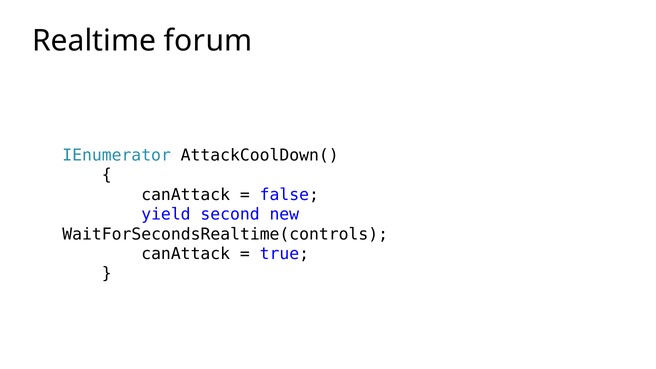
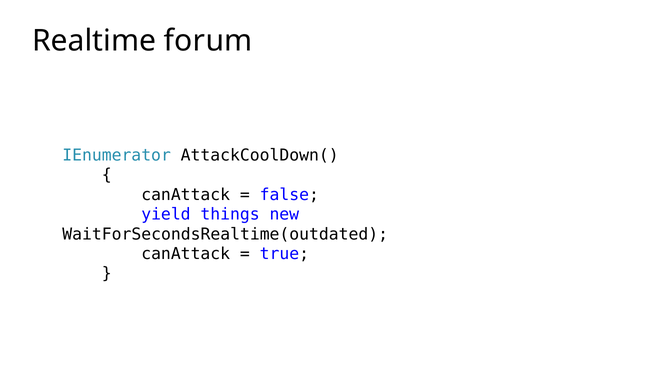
second: second -> things (230, 214)
WaitForSecondsRealtime(controls: WaitForSecondsRealtime(controls -> WaitForSecondsRealtime(outdated (225, 234)
